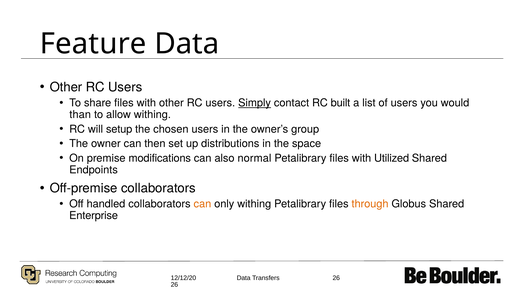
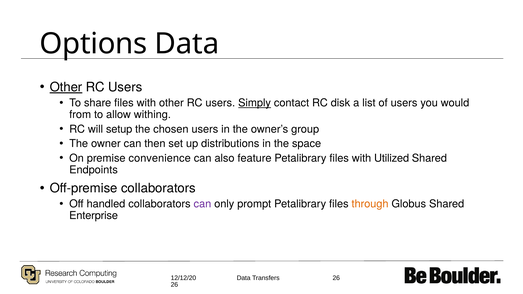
Feature: Feature -> Options (93, 44)
Other underline: none -> present (66, 87)
built: built -> disk (340, 103)
than: than -> from (80, 115)
modifications: modifications -> convenience (160, 158)
normal: normal -> feature (255, 158)
can colour: orange -> purple (202, 204)
only withing: withing -> prompt (254, 204)
